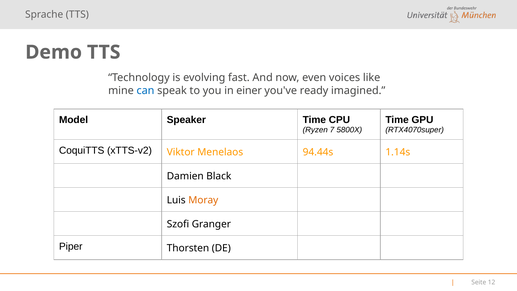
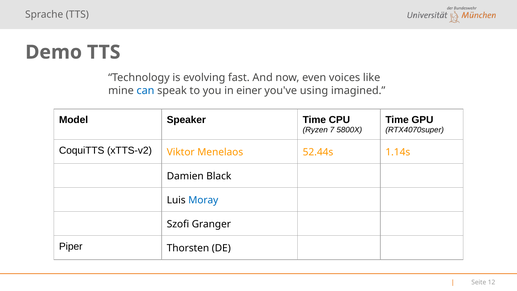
ready: ready -> using (314, 91)
94.44s: 94.44s -> 52.44s (318, 152)
Moray colour: orange -> blue (203, 200)
